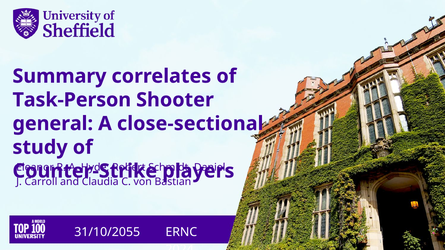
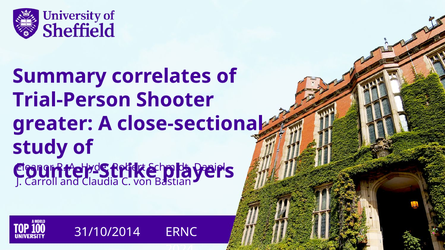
Task-Person: Task-Person -> Trial-Person (72, 100)
general: general -> greater (53, 124)
31/10/2055: 31/10/2055 -> 31/10/2014 (107, 232)
